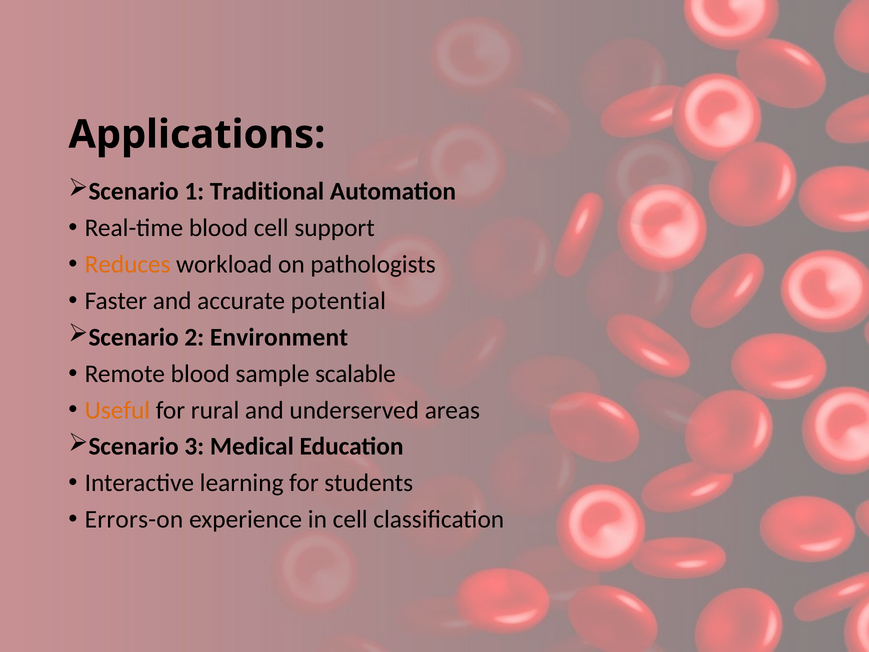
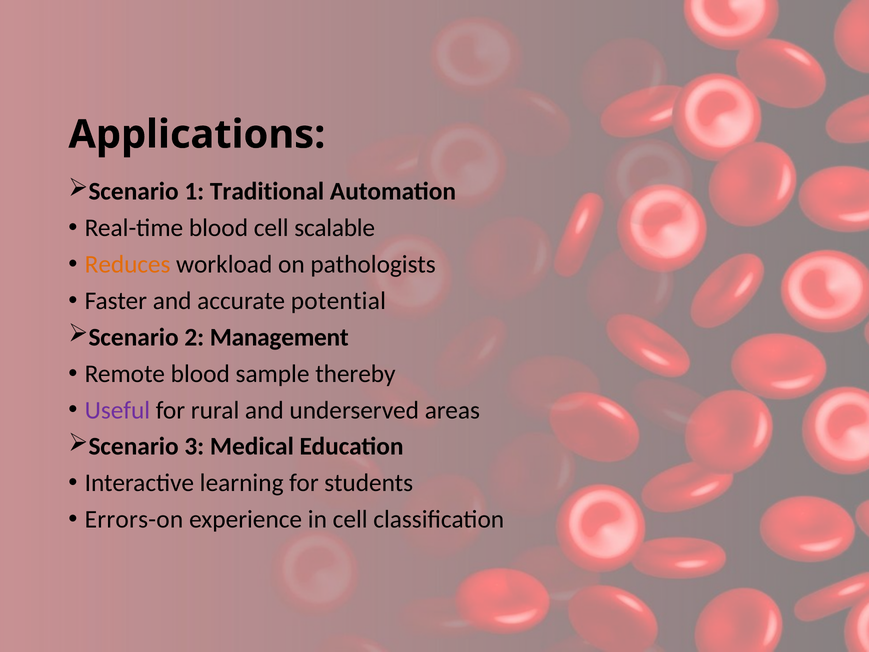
support: support -> scalable (335, 228)
Environment: Environment -> Management (279, 337)
scalable: scalable -> thereby (355, 374)
Useful colour: orange -> purple (117, 410)
